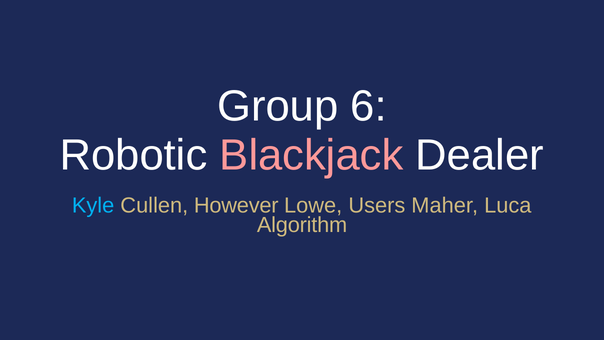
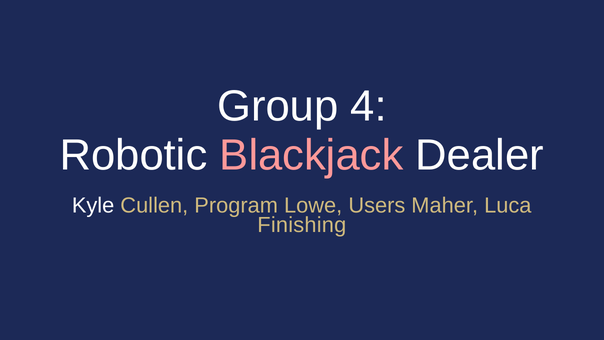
6: 6 -> 4 (369, 106)
Kyle colour: light blue -> white (93, 206)
However: However -> Program (236, 206)
Algorithm: Algorithm -> Finishing (302, 225)
